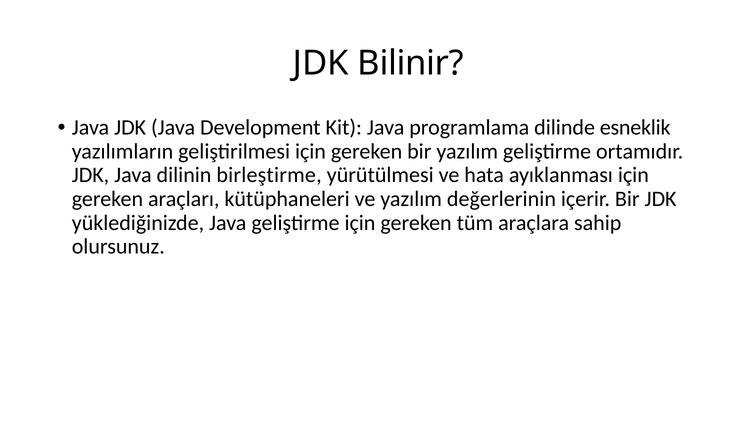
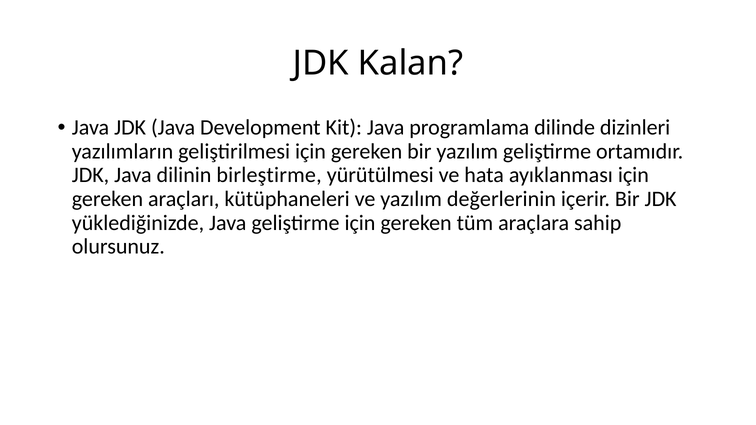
Bilinir: Bilinir -> Kalan (411, 64)
esneklik: esneklik -> dizinleri (635, 128)
